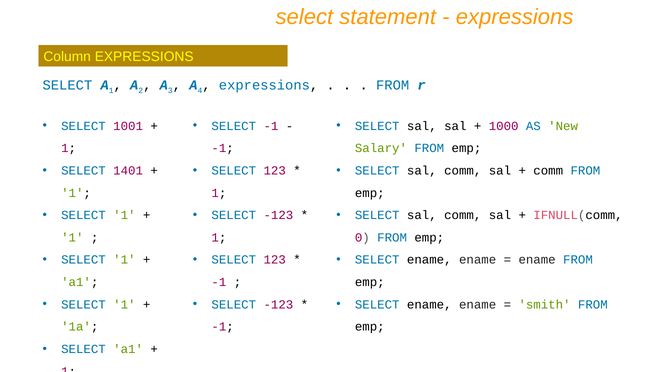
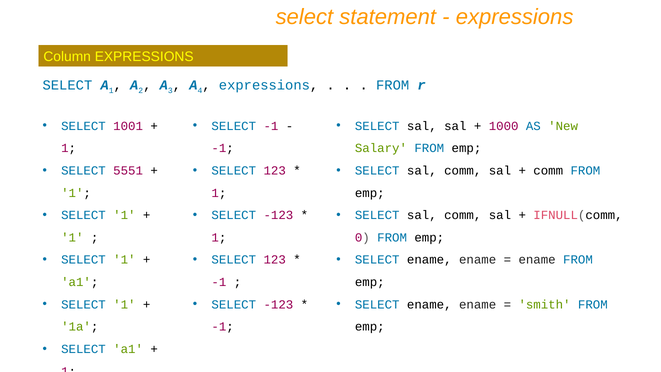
1401: 1401 -> 5551 (128, 171)
